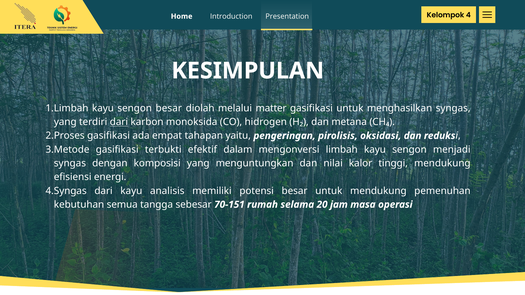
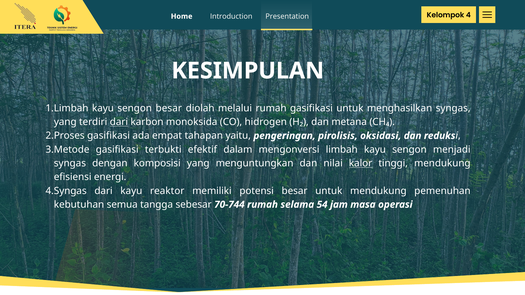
melalui matter: matter -> rumah (271, 108)
kalor underline: none -> present (361, 163)
analisis: analisis -> reaktor (167, 191)
70-151: 70-151 -> 70-744 (229, 205)
20: 20 -> 54 (322, 205)
